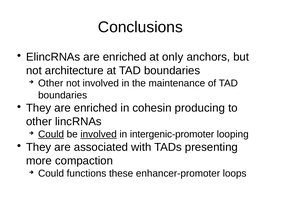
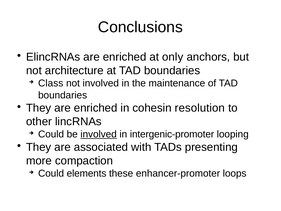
Other: Other -> Class (51, 83)
producing: producing -> resolution (200, 108)
Could underline: present -> none (51, 134)
functions: functions -> elements (87, 173)
